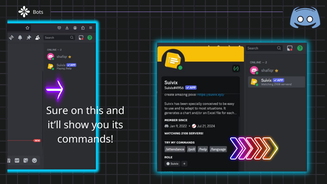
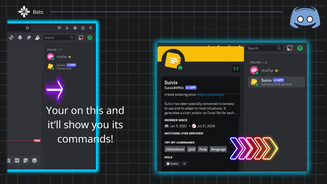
Sure: Sure -> Your (57, 111)
